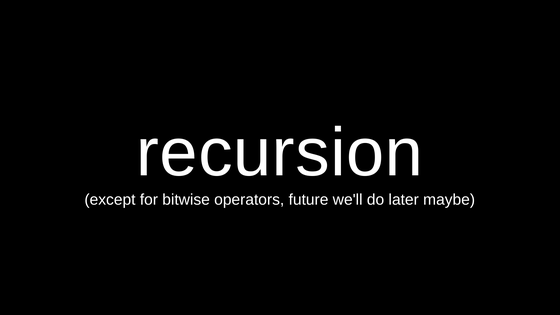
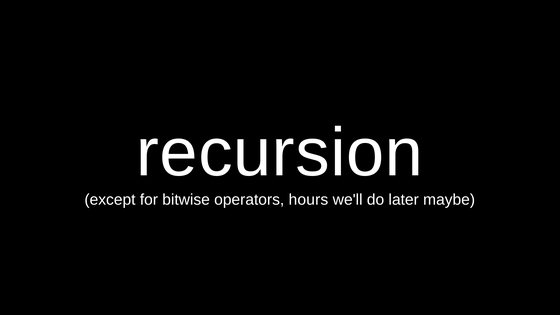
future: future -> hours (308, 200)
